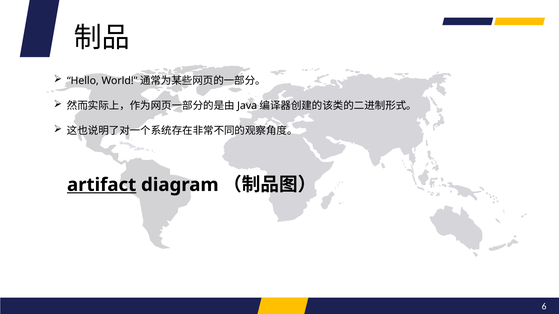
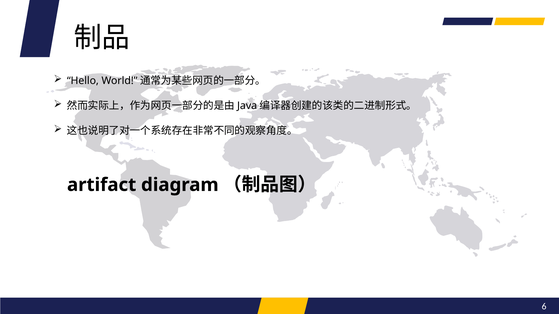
artifact underline: present -> none (102, 185)
